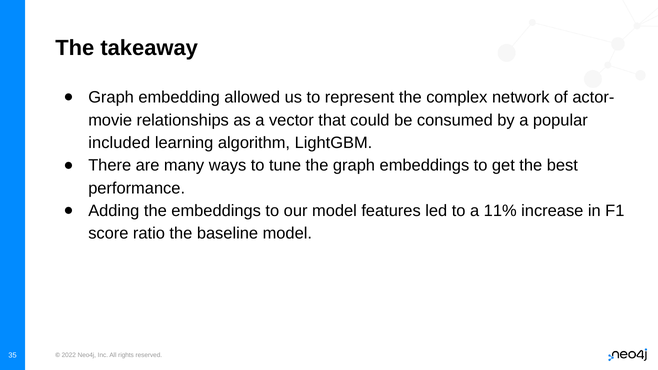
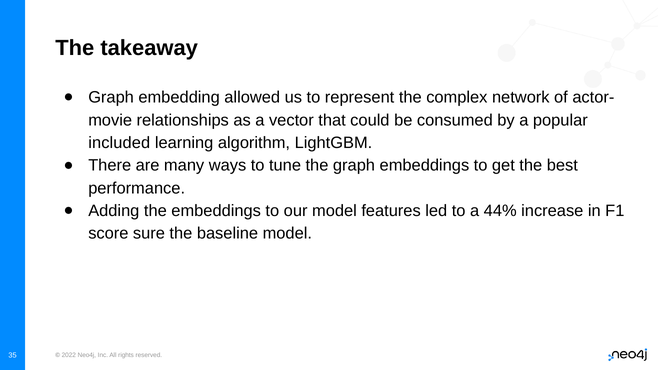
11%: 11% -> 44% (500, 211)
ratio: ratio -> sure (149, 234)
